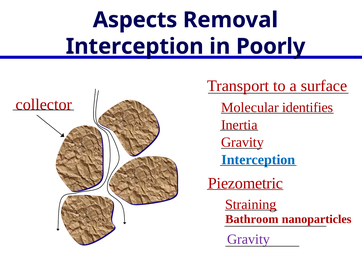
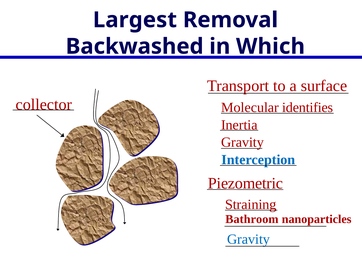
Aspects: Aspects -> Largest (135, 20)
Interception: Interception -> Backwashed (135, 46)
Poorly: Poorly -> Which (270, 46)
Gravity colour: purple -> blue (249, 240)
